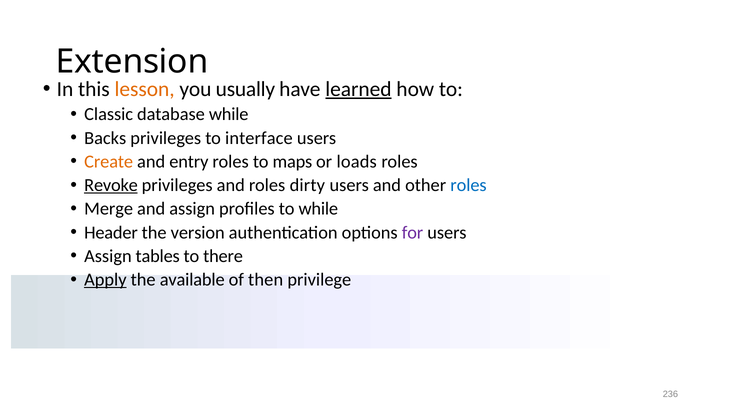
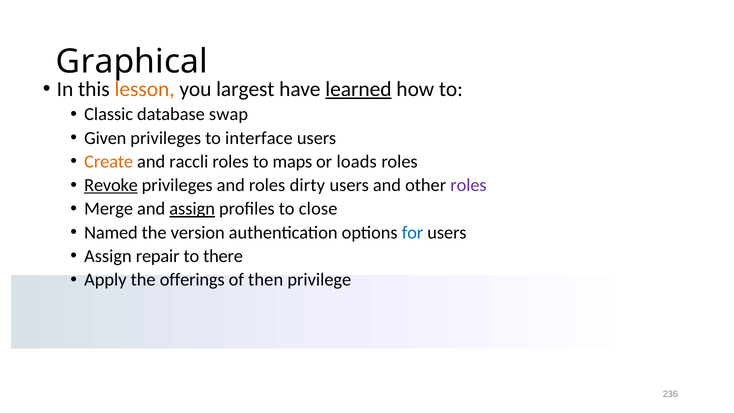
Extension: Extension -> Graphical (132, 62)
usually: usually -> largest (245, 89)
database while: while -> swap (229, 114)
Backs: Backs -> Given (105, 138)
entry: entry -> raccli (189, 162)
roles colour: blue -> purple (468, 185)
assign underline: none -> present (192, 209)
to while: while -> close (318, 209)
Header: Header -> Named (111, 232)
for colour: purple -> blue (413, 232)
tables: tables -> repair (158, 256)
Apply underline: present -> none (105, 280)
available: available -> offerings (192, 280)
